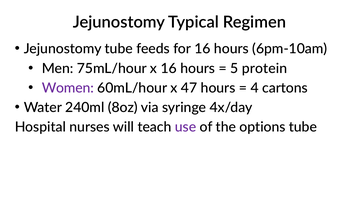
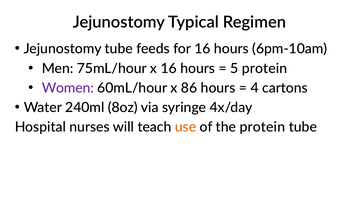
47: 47 -> 86 (189, 88)
use colour: purple -> orange (186, 127)
the options: options -> protein (262, 127)
